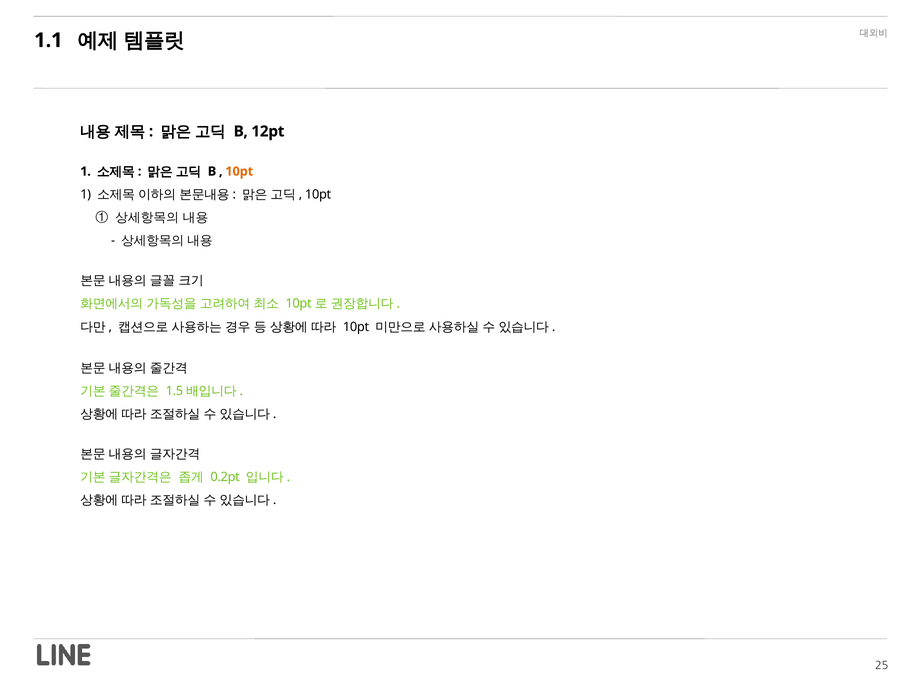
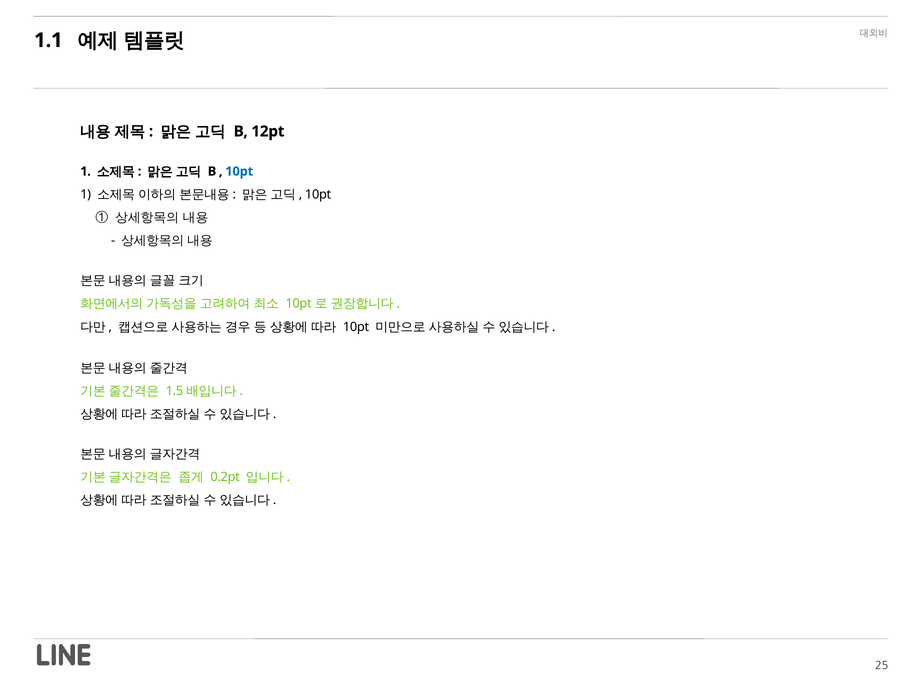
10pt colour: orange -> blue (239, 171)
